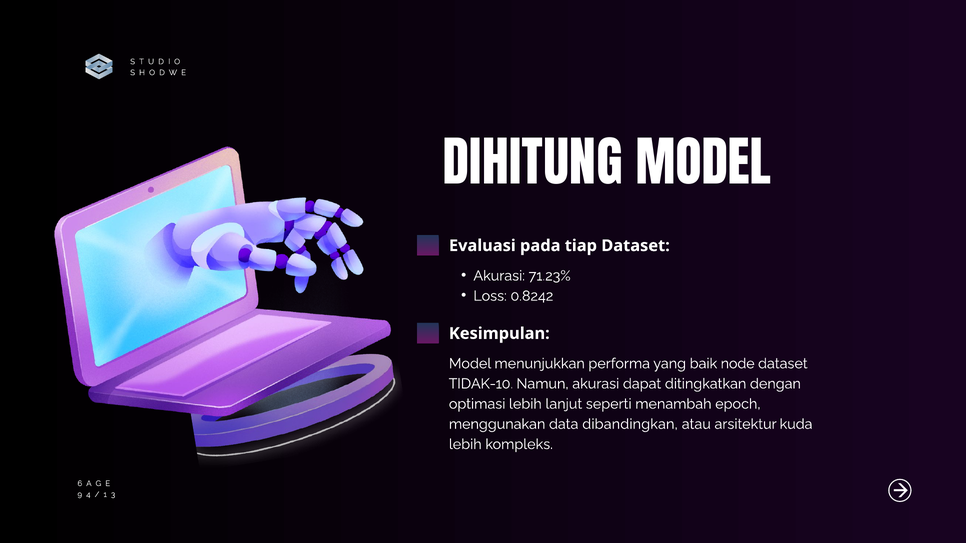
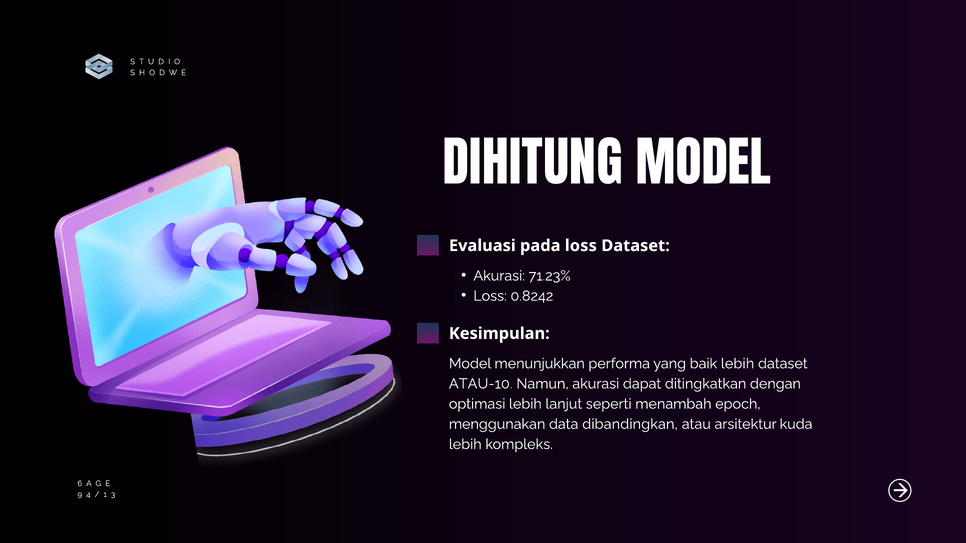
pada tiap: tiap -> loss (581, 246)
baik node: node -> lebih (738, 364)
TIDAK-10: TIDAK-10 -> ATAU-10 (481, 384)
